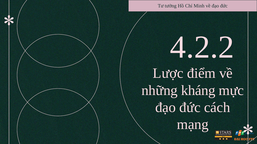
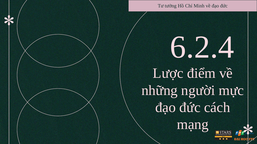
4.2.2: 4.2.2 -> 6.2.4 (202, 47)
kháng: kháng -> người (198, 91)
